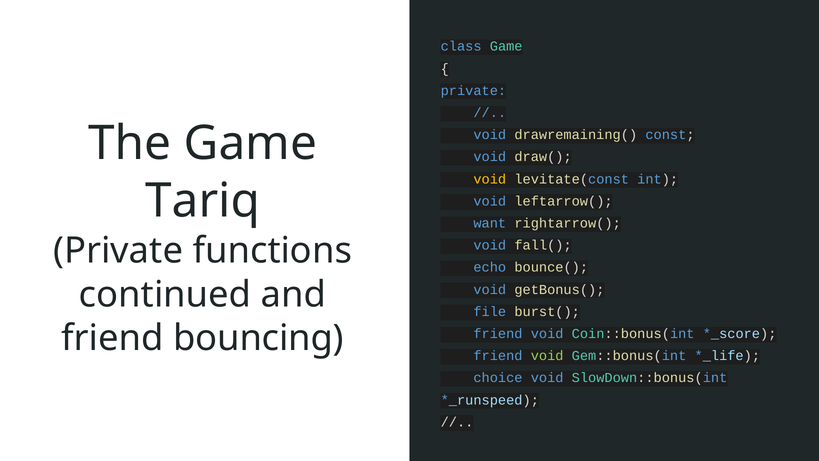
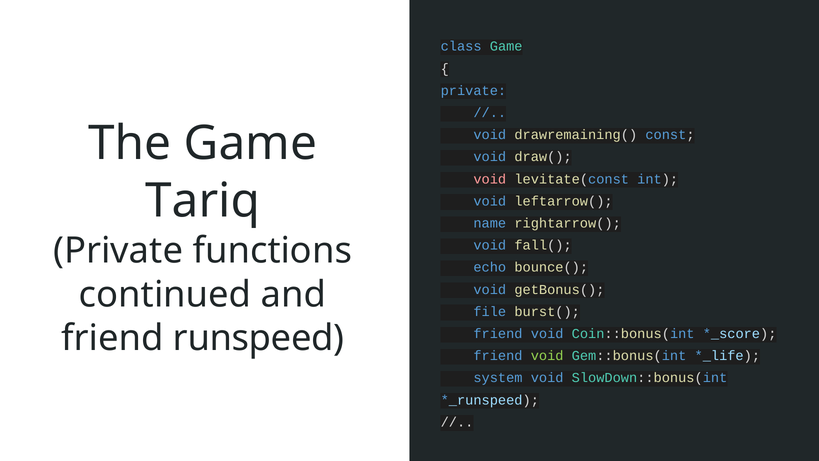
void colour: yellow -> pink (490, 179)
want: want -> name (490, 223)
bouncing: bouncing -> runspeed (259, 338)
choice: choice -> system (498, 378)
